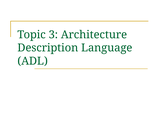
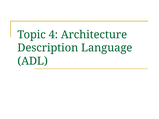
3: 3 -> 4 (53, 35)
